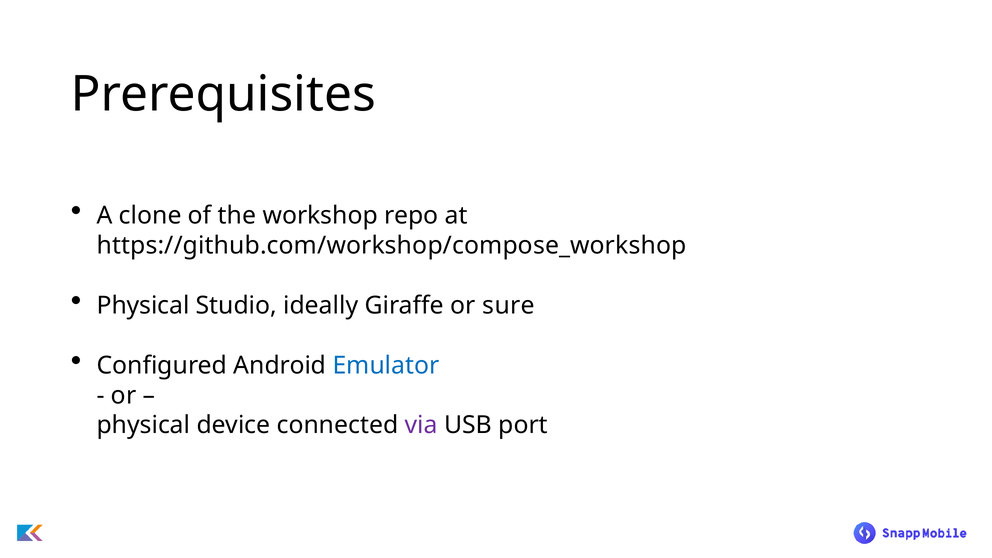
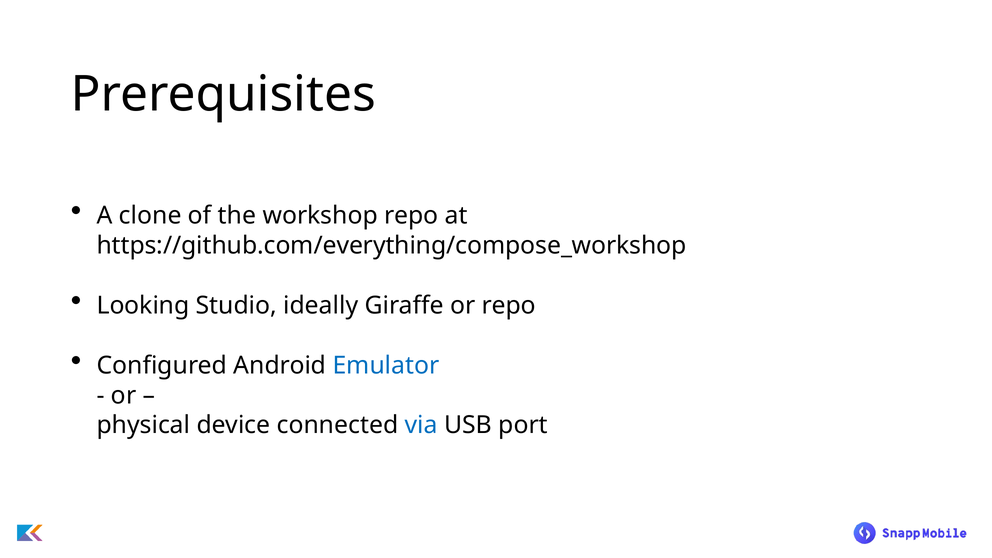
https://github.com/workshop/compose_workshop: https://github.com/workshop/compose_workshop -> https://github.com/everything/compose_workshop (392, 245)
Physical: Physical -> Looking (143, 306)
or sure: sure -> repo (509, 306)
via colour: purple -> blue (421, 425)
